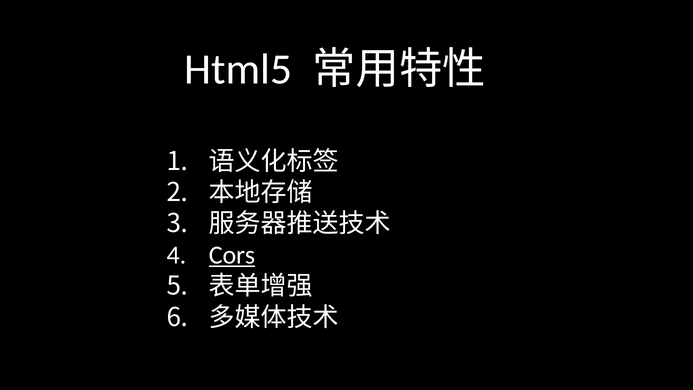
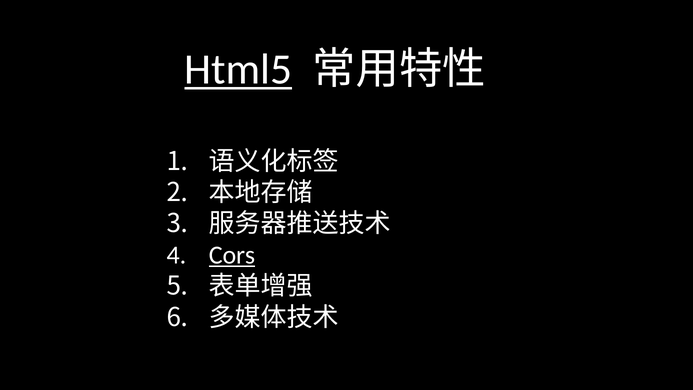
Html5 underline: none -> present (238, 69)
